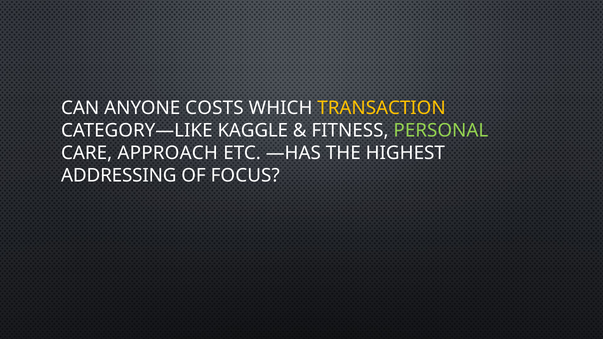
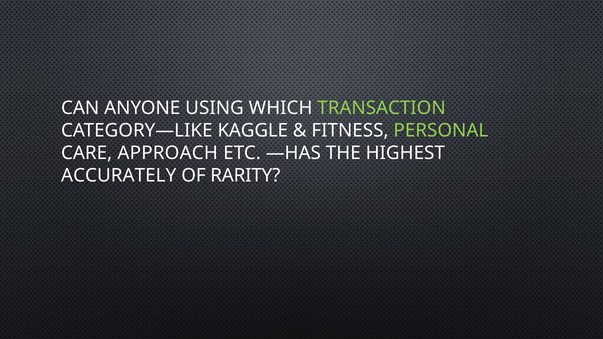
COSTS: COSTS -> USING (215, 108)
TRANSACTION colour: yellow -> light green (382, 108)
ADDRESSING: ADDRESSING -> ACCURATELY (119, 176)
FOCUS: FOCUS -> RARITY (245, 176)
